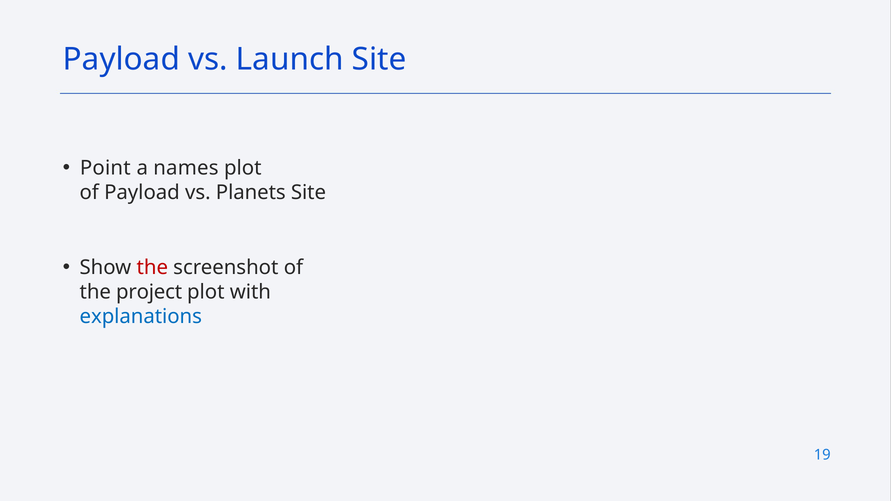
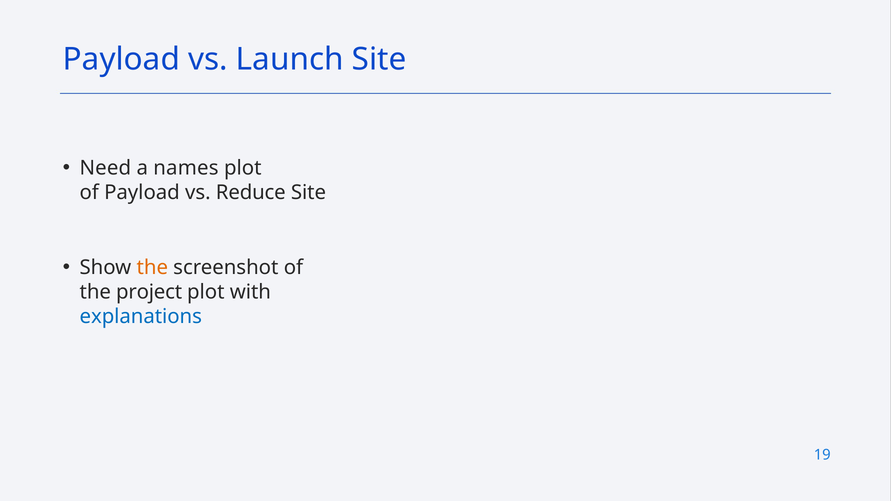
Point: Point -> Need (105, 168)
Planets: Planets -> Reduce (251, 193)
the colour: red -> orange (152, 268)
